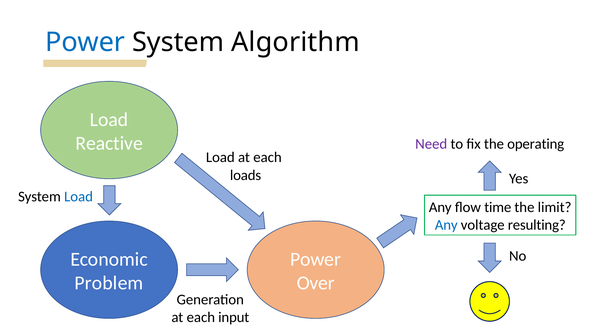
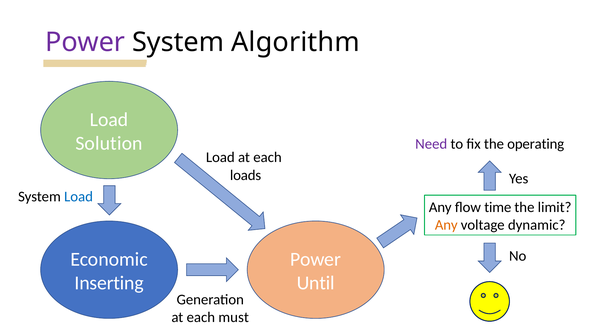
Power colour: blue -> purple (85, 42)
Reactive: Reactive -> Solution (109, 143)
Any colour: blue -> orange (446, 225)
resulting: resulting -> dynamic (537, 225)
Problem: Problem -> Inserting (109, 282)
Over: Over -> Until (316, 282)
input: input -> must (234, 317)
